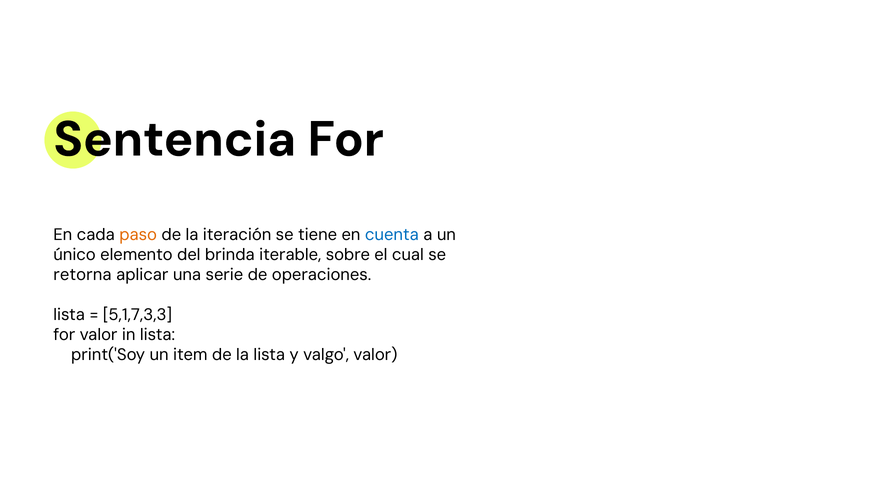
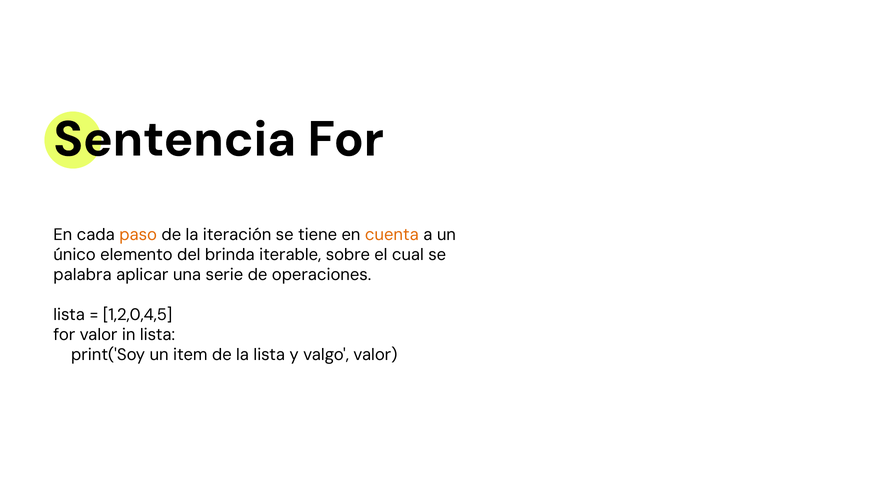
cuenta colour: blue -> orange (392, 235)
retorna: retorna -> palabra (83, 275)
5,1,7,3,3: 5,1,7,3,3 -> 1,2,0,4,5 (138, 315)
